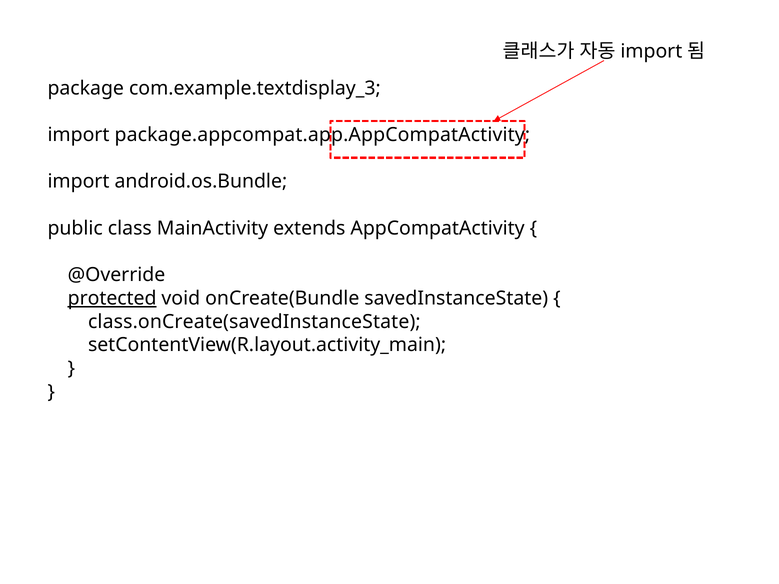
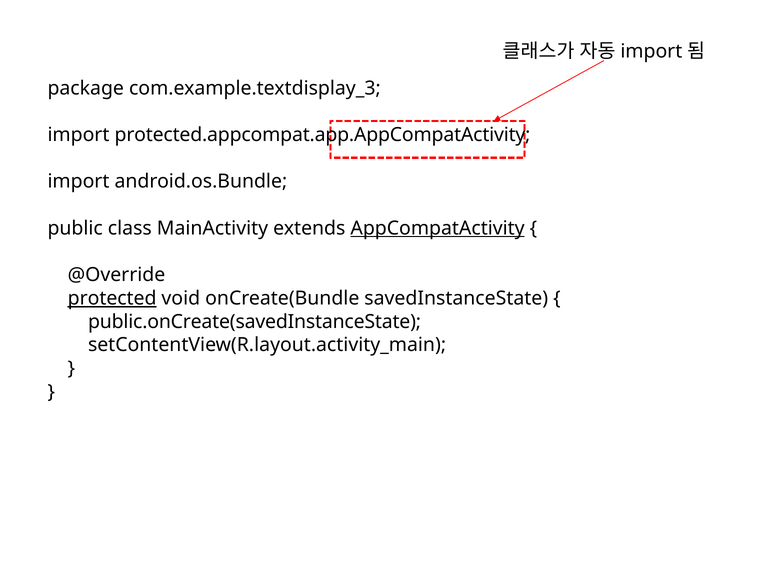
package.appcompat.app.AppCompatActivity: package.appcompat.app.AppCompatActivity -> protected.appcompat.app.AppCompatActivity (323, 135)
AppCompatActivity underline: none -> present (438, 228)
class.onCreate(savedInstanceState: class.onCreate(savedInstanceState -> public.onCreate(savedInstanceState (255, 322)
